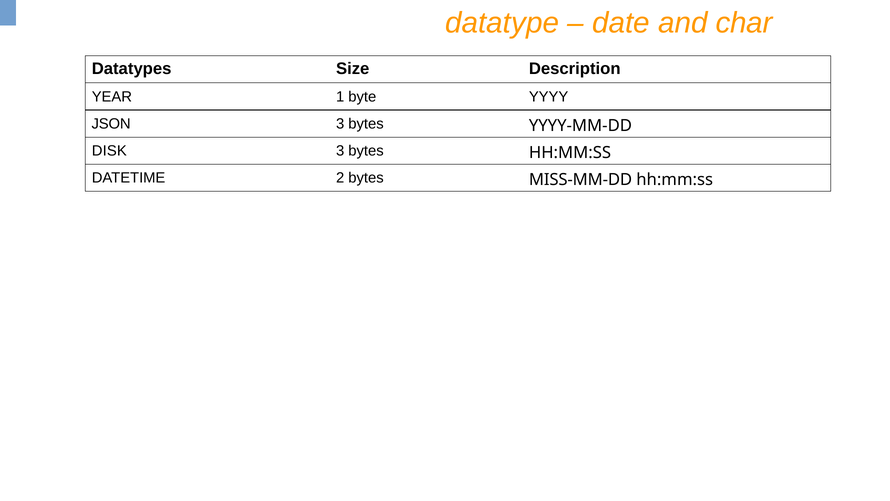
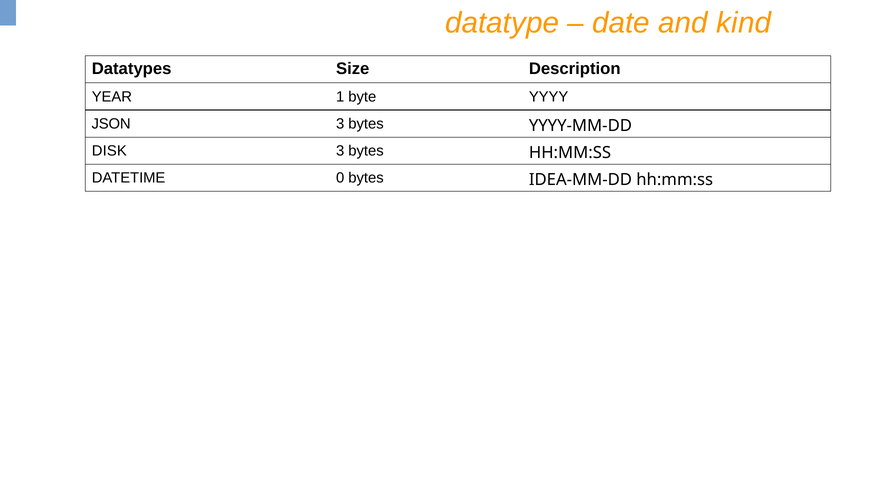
char: char -> kind (744, 23)
2: 2 -> 0 (340, 178)
MISS-MM-DD: MISS-MM-DD -> IDEA-MM-DD (580, 180)
